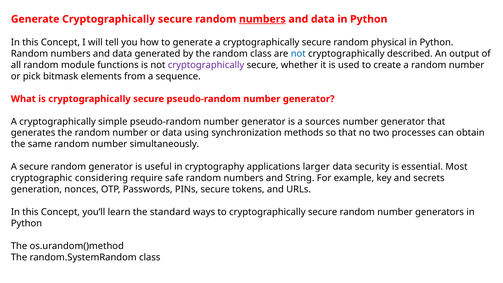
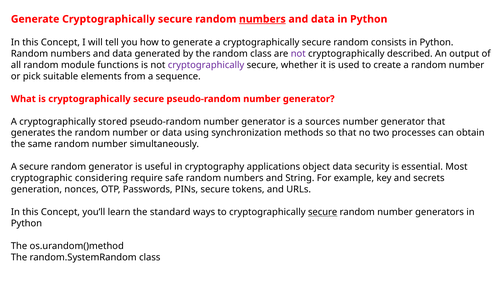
physical: physical -> consists (389, 42)
not colour: blue -> purple (298, 54)
bitmask: bitmask -> suitable (61, 76)
simple: simple -> stored (113, 122)
larger: larger -> object (316, 167)
secure underline: none -> present (323, 212)
